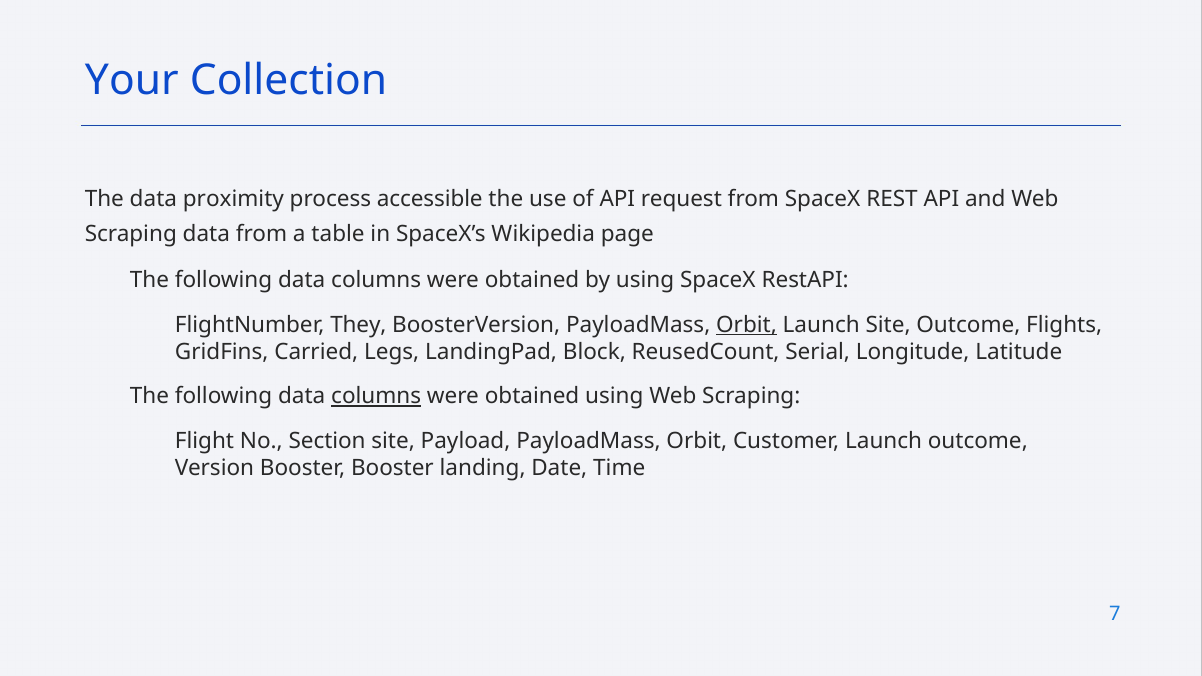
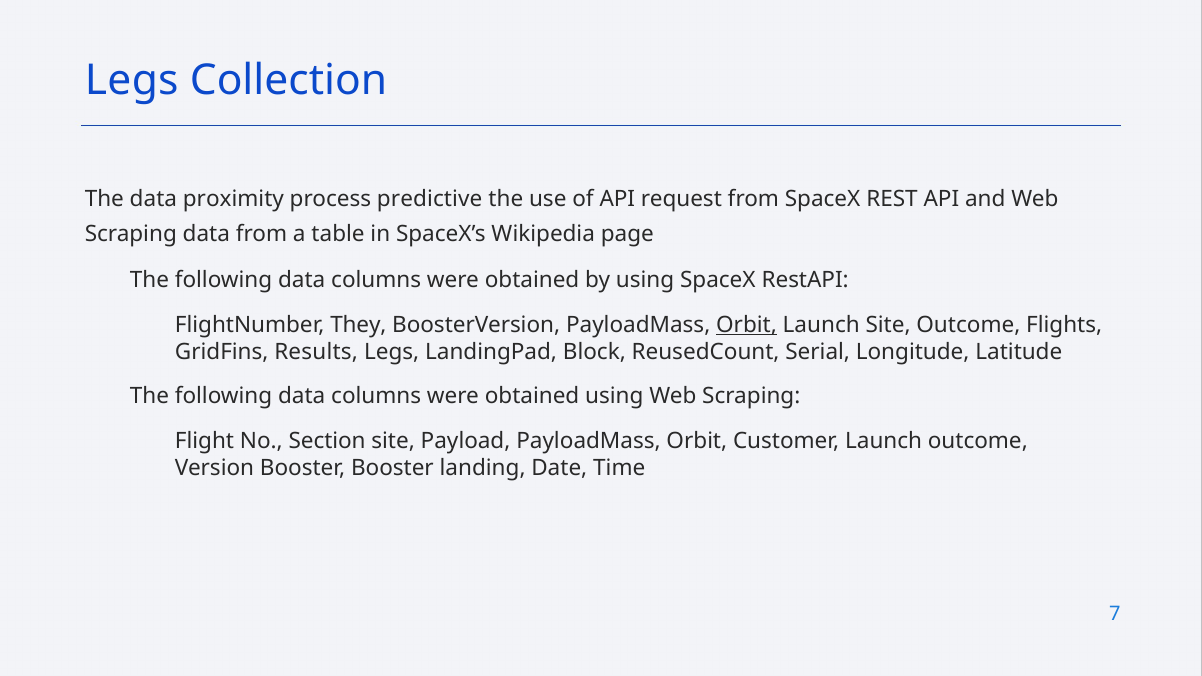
Your: Your -> Legs (132, 80)
accessible: accessible -> predictive (430, 200)
Carried: Carried -> Results (316, 352)
columns underline: present -> none (376, 396)
